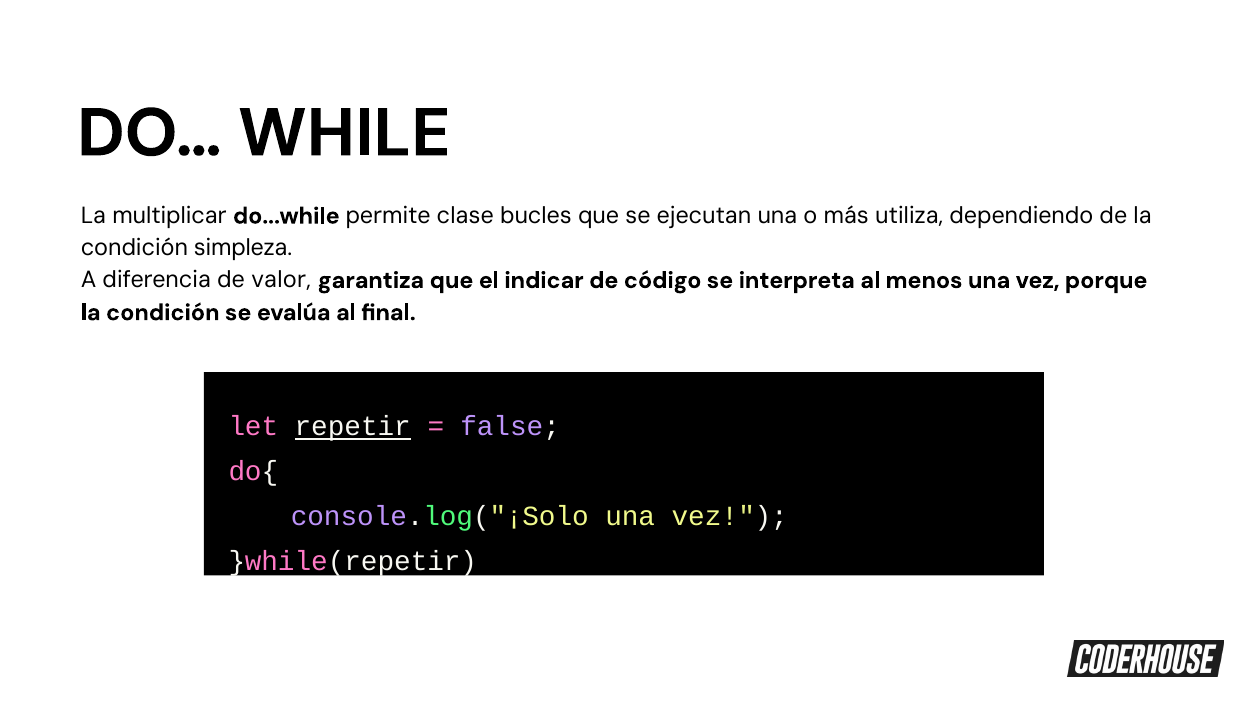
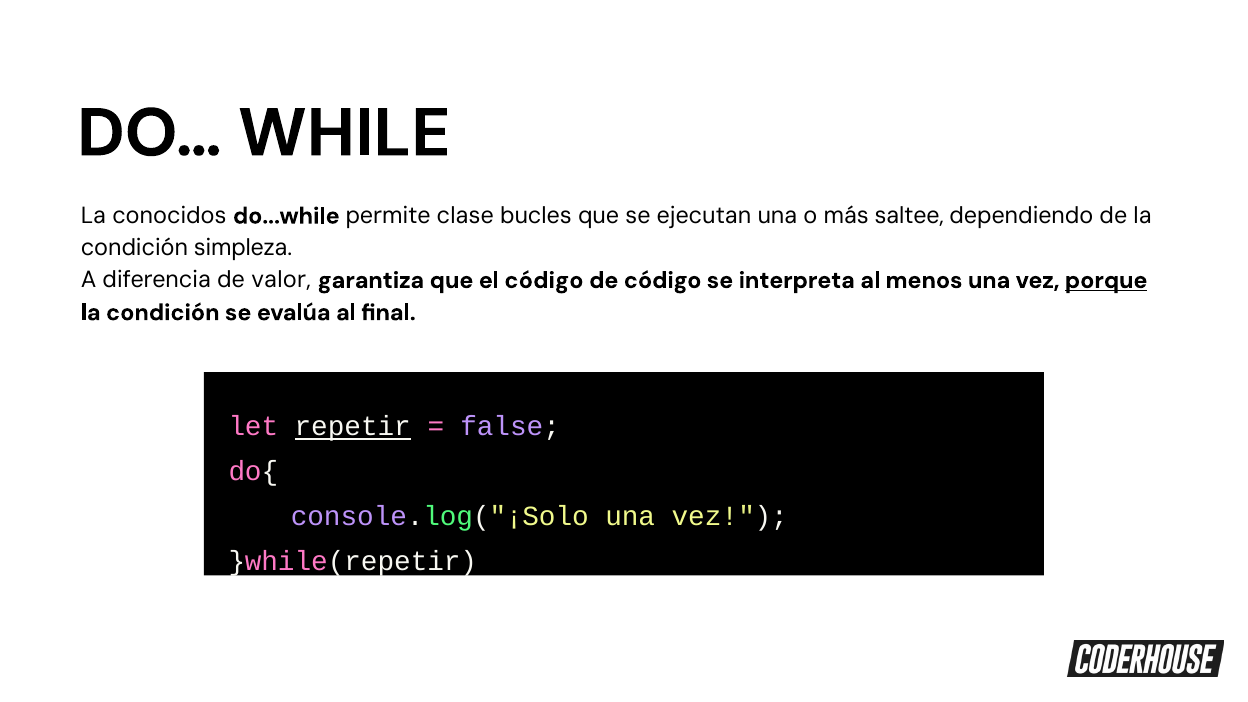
multiplicar: multiplicar -> conocidos (169, 216)
utiliza: utiliza -> saltee (909, 216)
el indicar: indicar -> código (544, 280)
porque underline: none -> present (1106, 280)
